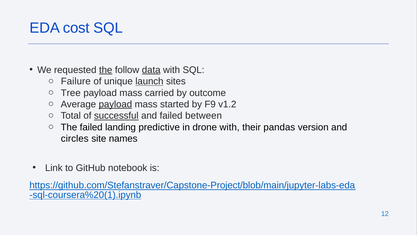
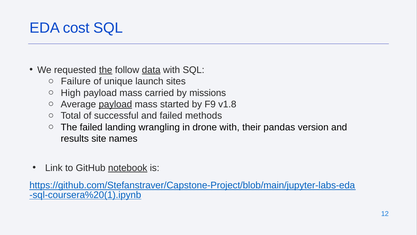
launch underline: present -> none (149, 81)
Tree: Tree -> High (71, 93)
outcome: outcome -> missions (208, 93)
v1.2: v1.2 -> v1.8 (227, 104)
successful underline: present -> none (116, 116)
between: between -> methods (204, 116)
predictive: predictive -> wrangling (159, 127)
circles: circles -> results (75, 139)
notebook underline: none -> present (128, 168)
